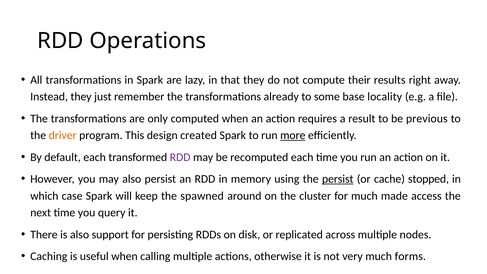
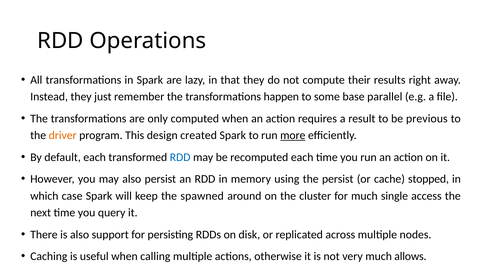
already: already -> happen (281, 97)
locality: locality -> parallel (385, 97)
RDD colour: purple -> blue (180, 157)
persist underline: present -> none (338, 179)
made: made -> single (394, 196)
forms: forms -> allows (410, 256)
